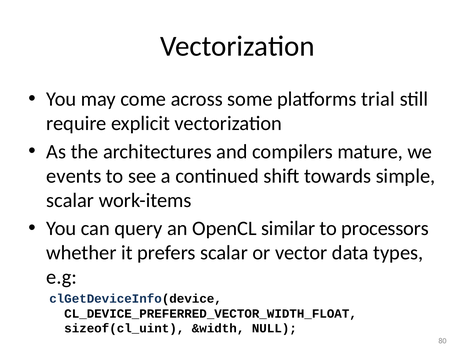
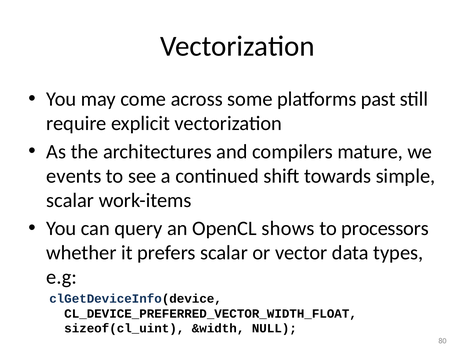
trial: trial -> past (378, 99)
similar: similar -> shows (288, 228)
